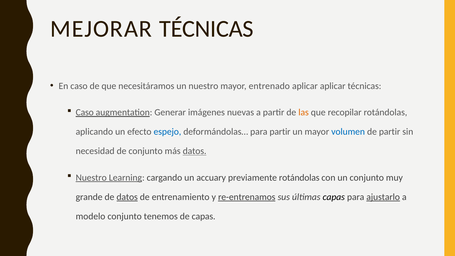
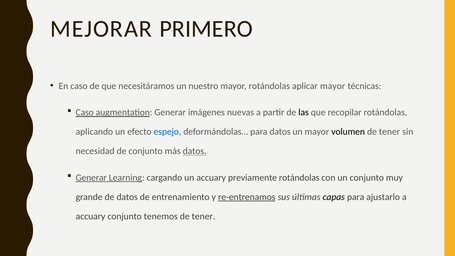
MEJORAR TÉCNICAS: TÉCNICAS -> PRIMERO (206, 29)
mayor entrenado: entrenado -> rotándolas (269, 86)
aplicar aplicar: aplicar -> mayor (333, 86)
las colour: orange -> black (304, 112)
para partir: partir -> datos (280, 132)
volumen colour: blue -> black (348, 132)
partir: partir -> tener (390, 132)
Nuestro: Nuestro -> Generar (91, 178)
datos underline: present -> none (127, 197)
ajustarlo underline: present -> none (383, 197)
modelo: modelo -> accuary (91, 216)
capas: capas -> tener (204, 216)
